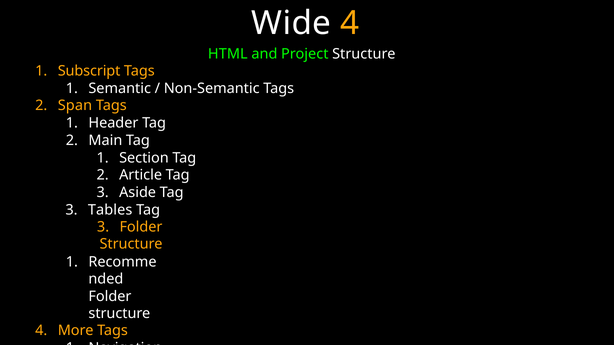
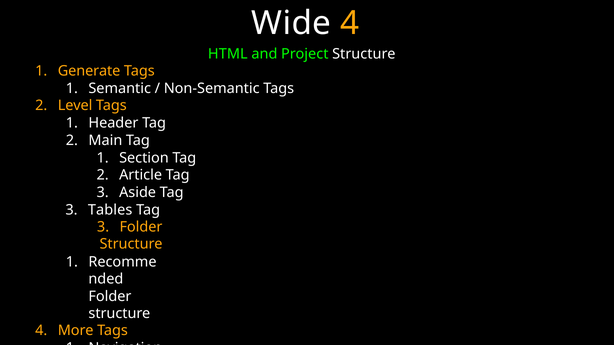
Subscript: Subscript -> Generate (89, 71)
Span: Span -> Level (75, 106)
